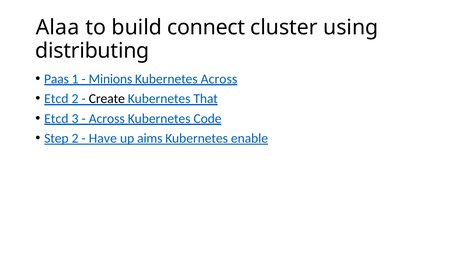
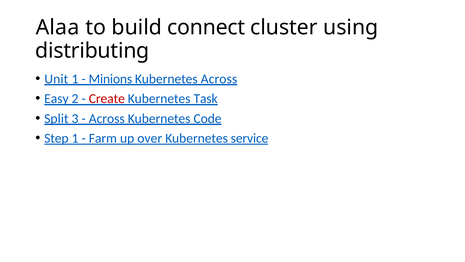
Paas: Paas -> Unit (56, 79)
Etcd: Etcd -> Easy (56, 99)
Create colour: black -> red (107, 99)
That: That -> Task (206, 99)
Etcd: Etcd -> Split (56, 118)
Step 2: 2 -> 1 (75, 138)
Have: Have -> Farm (103, 138)
aims: aims -> over (150, 138)
enable: enable -> service (250, 138)
